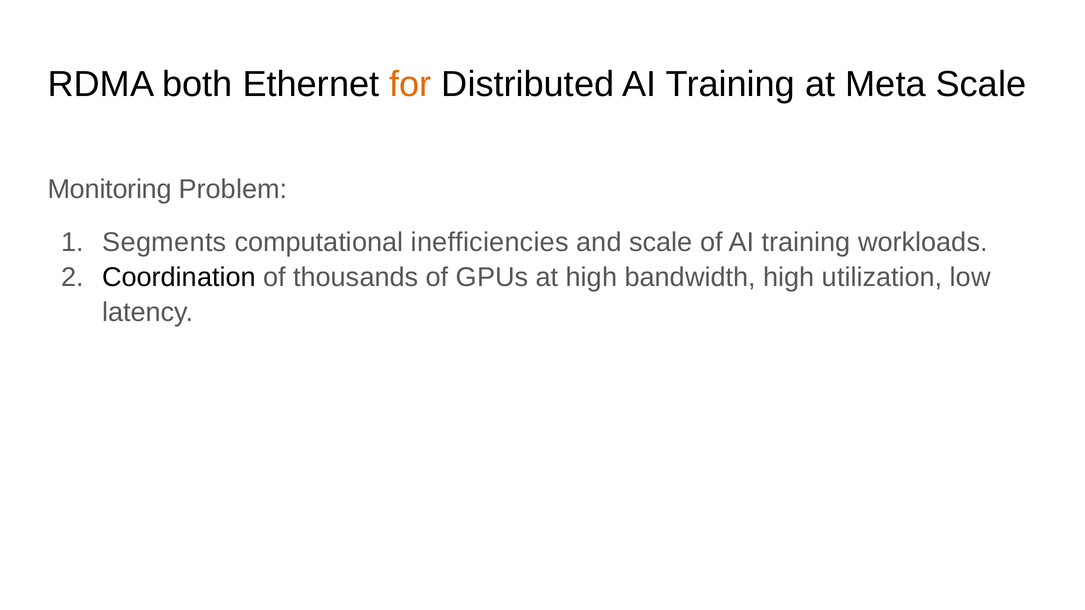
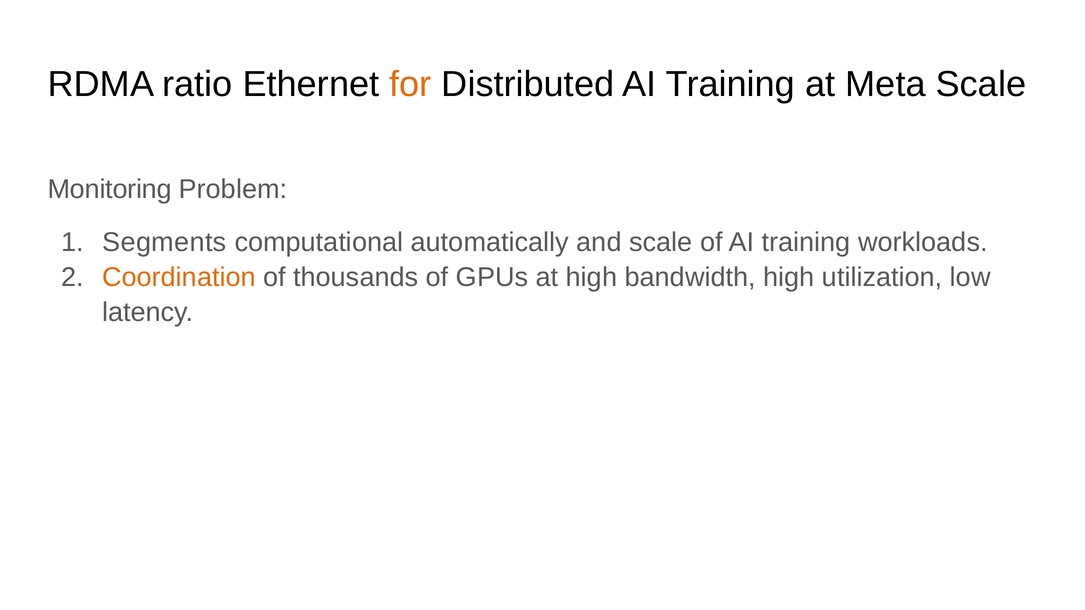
both: both -> ratio (197, 84)
inefficiencies: inefficiencies -> automatically (490, 242)
Coordination colour: black -> orange (179, 277)
